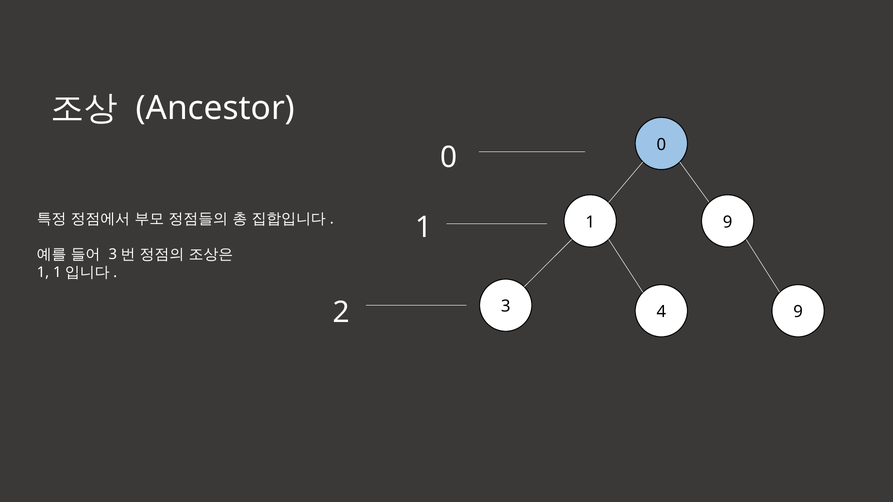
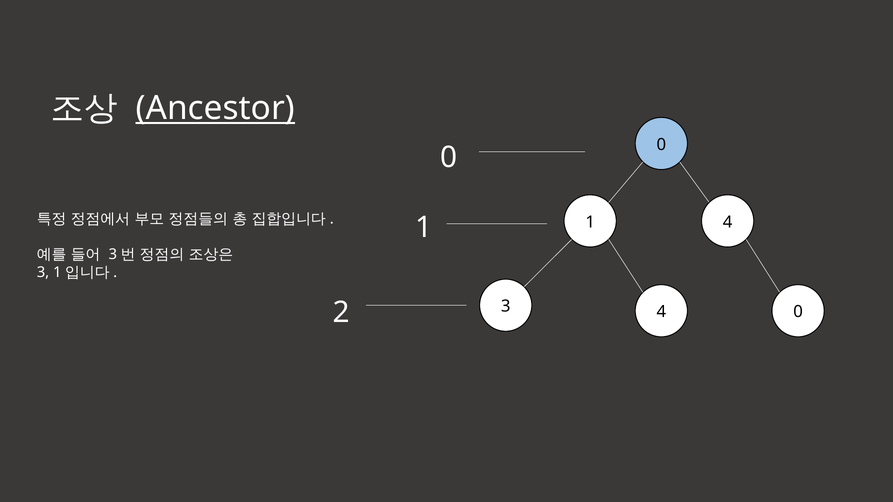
Ancestor underline: none -> present (215, 108)
1 9: 9 -> 4 (728, 222)
1: 1 -> 3 (43, 273)
4 9: 9 -> 0 (798, 312)
